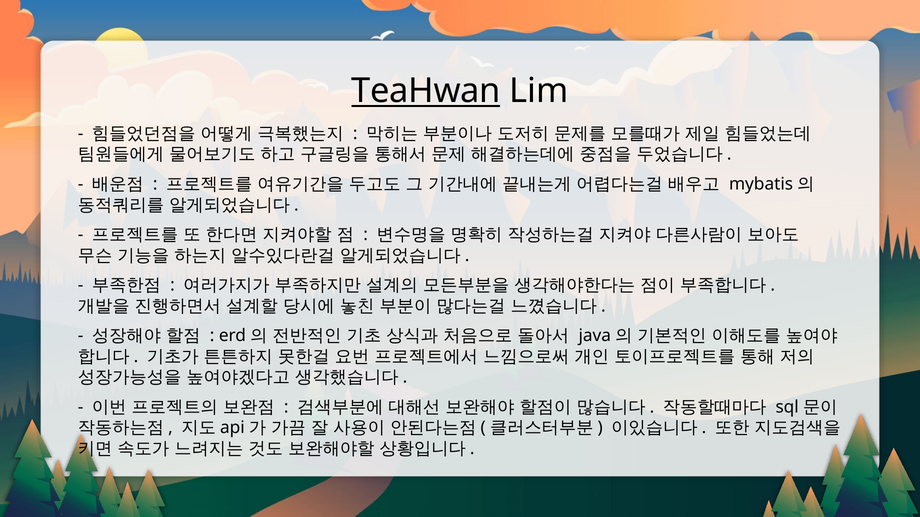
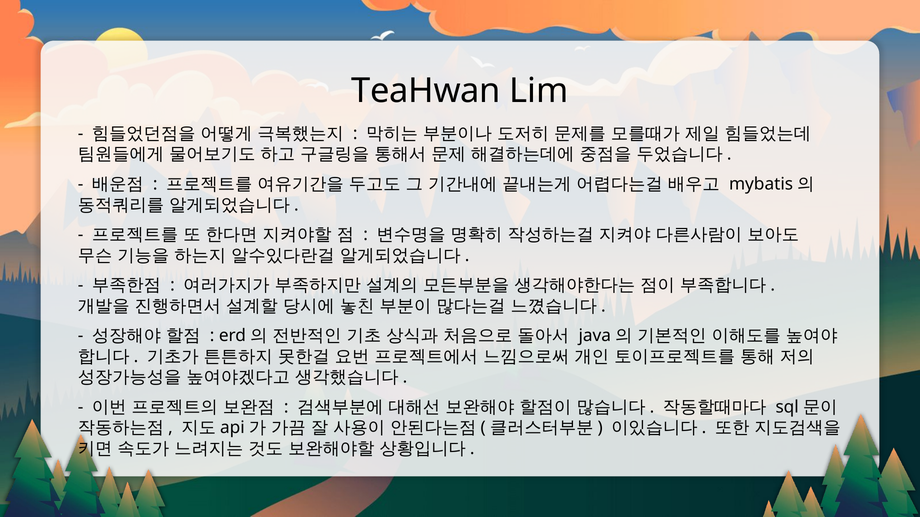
TeaHwan underline: present -> none (426, 91)
